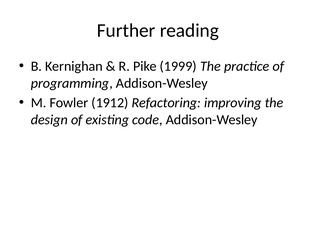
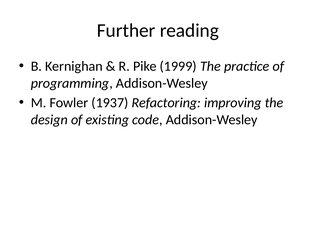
1912: 1912 -> 1937 (110, 103)
